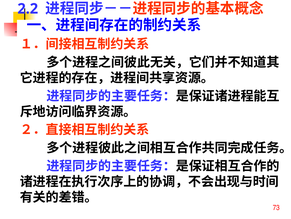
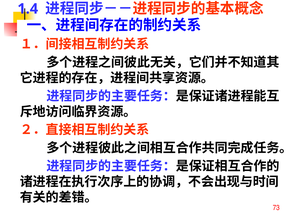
2.2: 2.2 -> 1.4 (28, 9)
